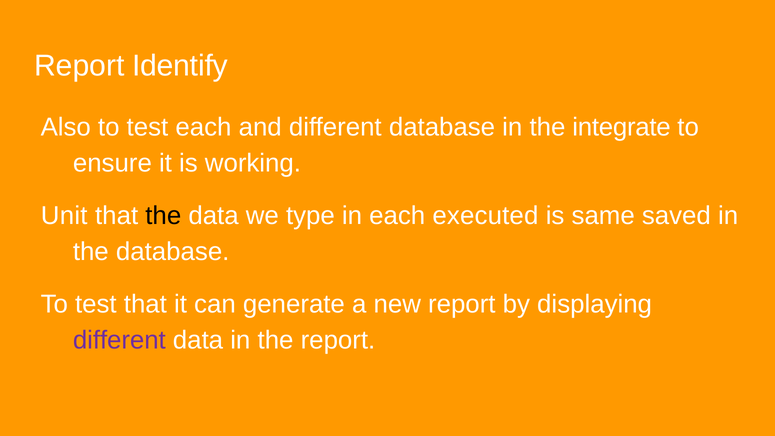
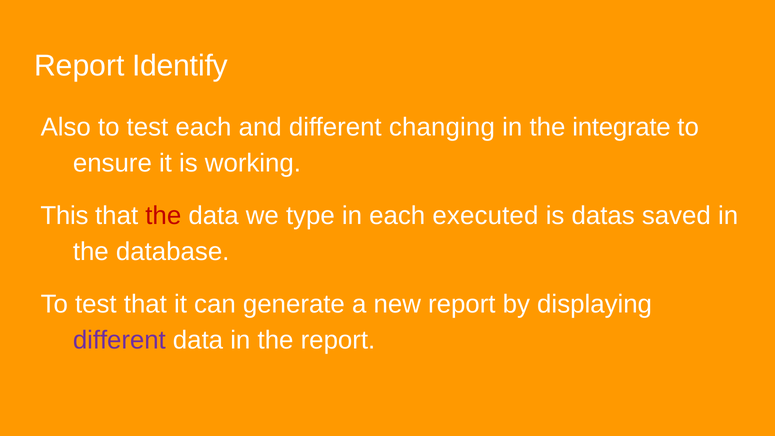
different database: database -> changing (442, 127)
Unit: Unit -> This (64, 216)
the colour: black -> red (163, 216)
same: same -> datas (603, 216)
